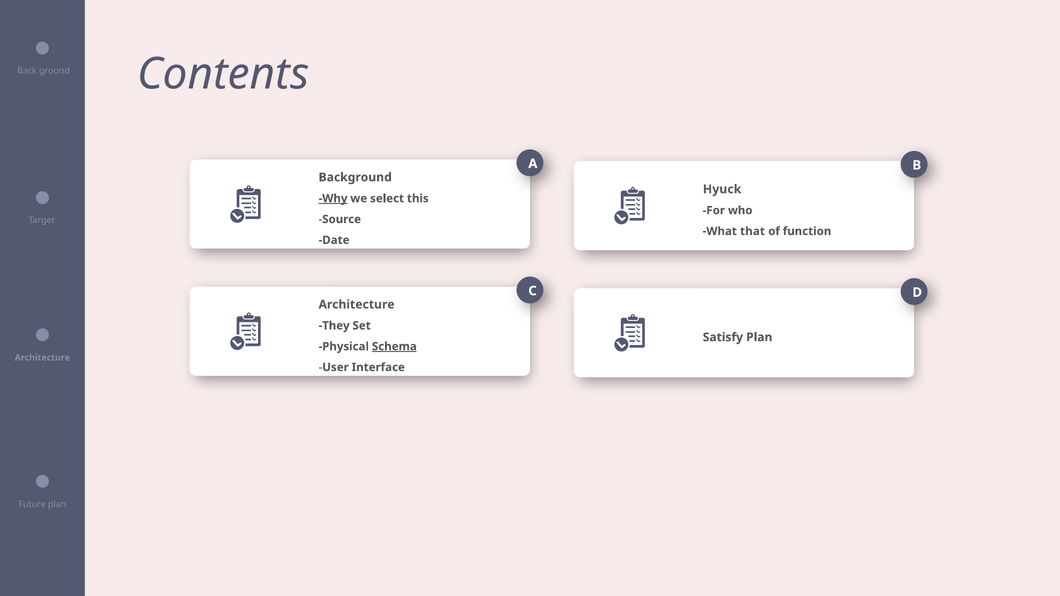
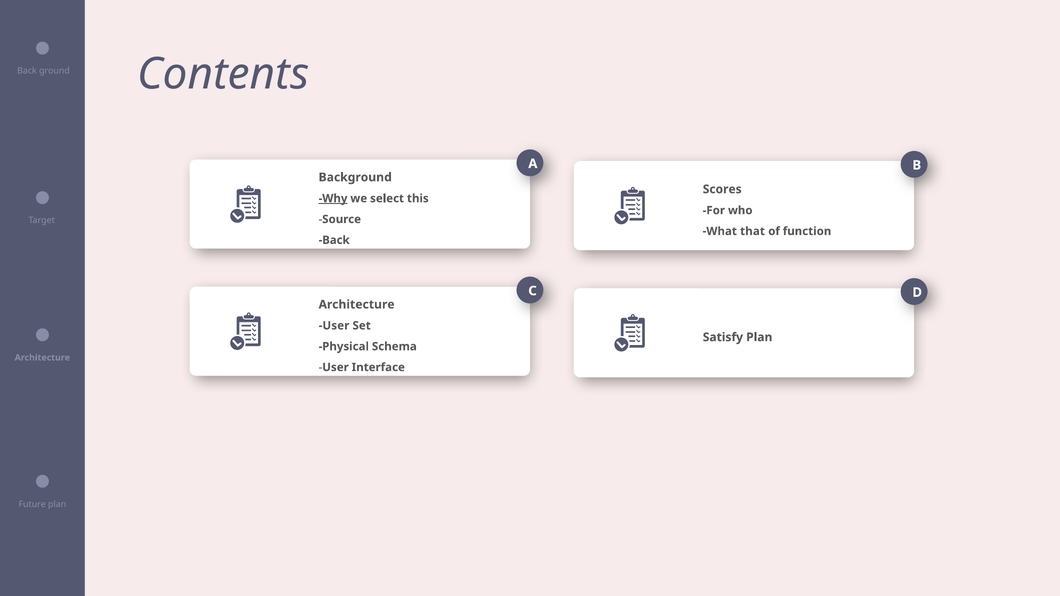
Hyuck: Hyuck -> Scores (722, 189)
Date: Date -> Back (334, 240)
They: They -> User (334, 326)
Schema underline: present -> none (394, 347)
